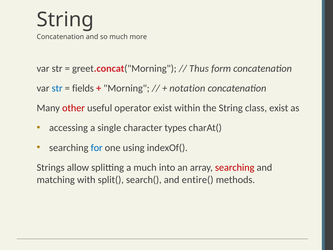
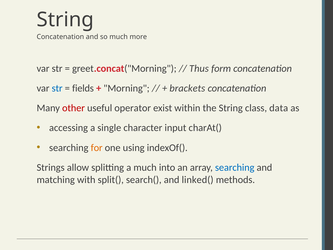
notation: notation -> brackets (187, 88)
class exist: exist -> data (279, 108)
types: types -> input (175, 128)
for colour: blue -> orange (97, 148)
searching colour: red -> blue (235, 167)
entire(: entire( -> linked( (198, 179)
